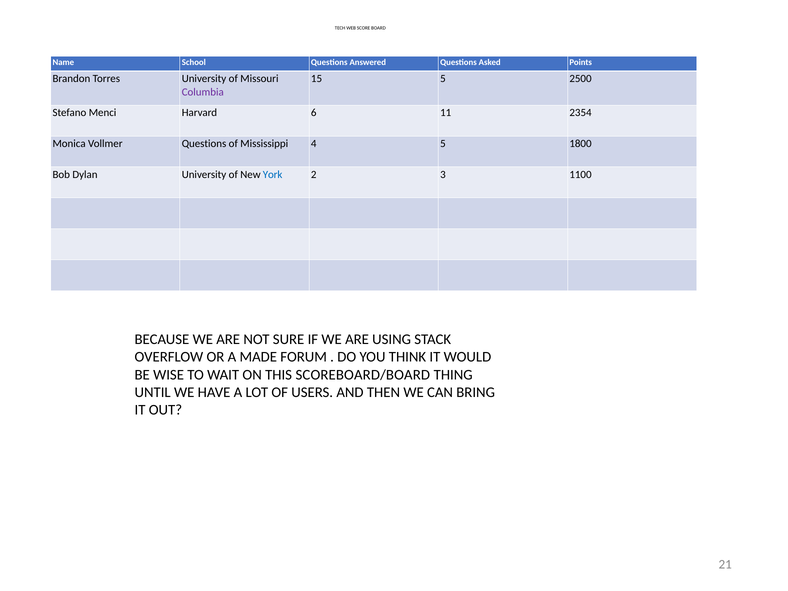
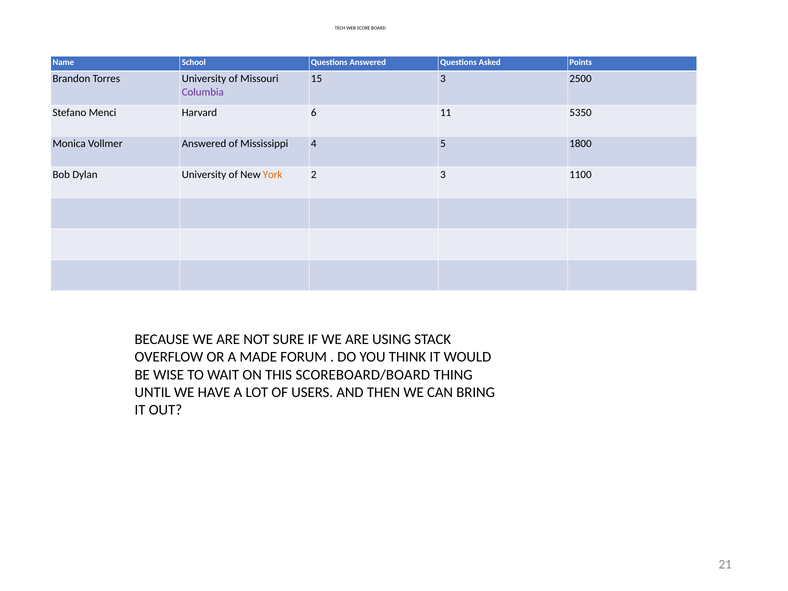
15 5: 5 -> 3 (443, 79)
2354: 2354 -> 5350 (581, 113)
Vollmer Questions: Questions -> Answered (204, 144)
York colour: blue -> orange (273, 175)
